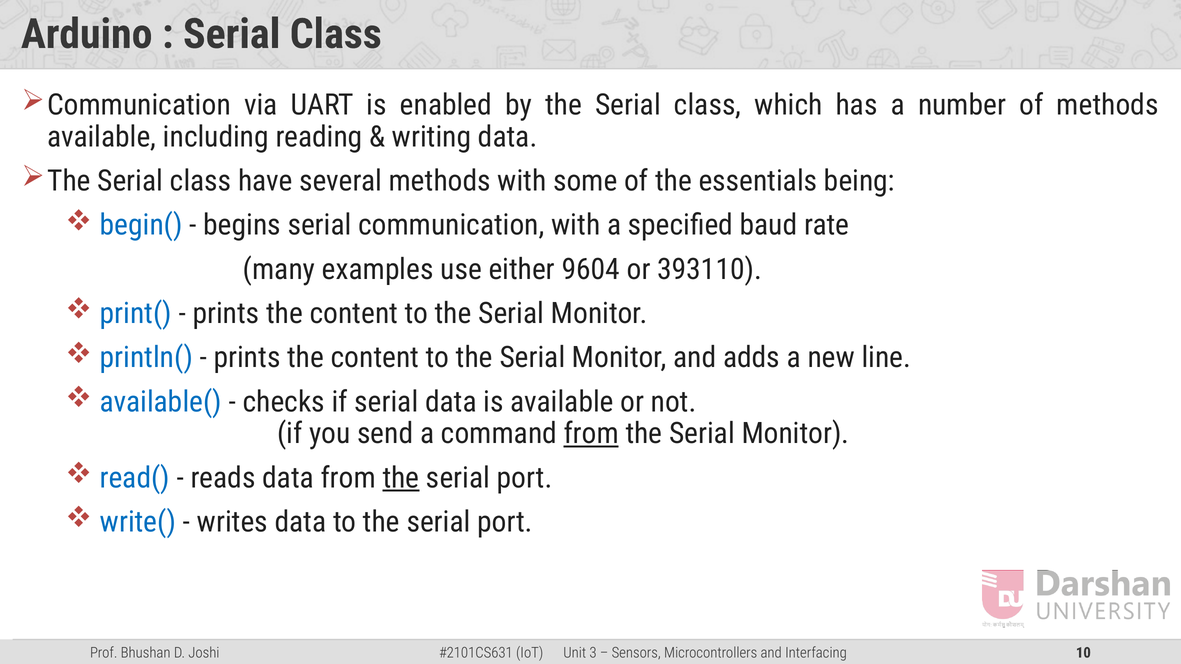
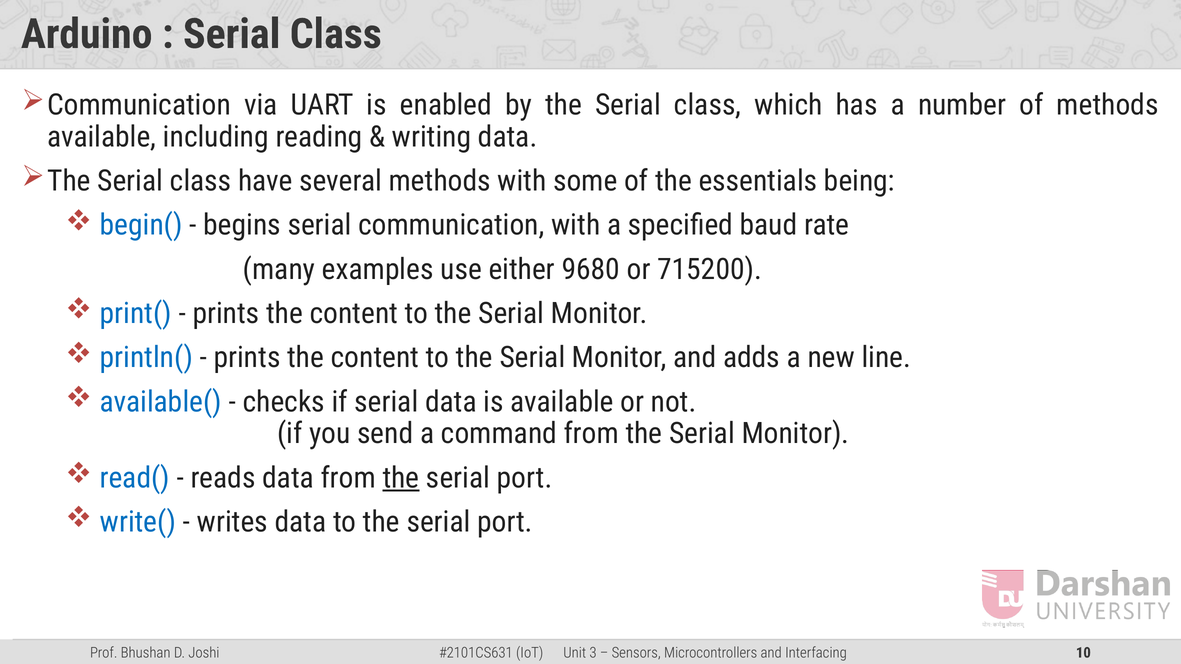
9604: 9604 -> 9680 (591, 270)
393110: 393110 -> 715200 (710, 270)
from underline: present -> none (591, 434)
